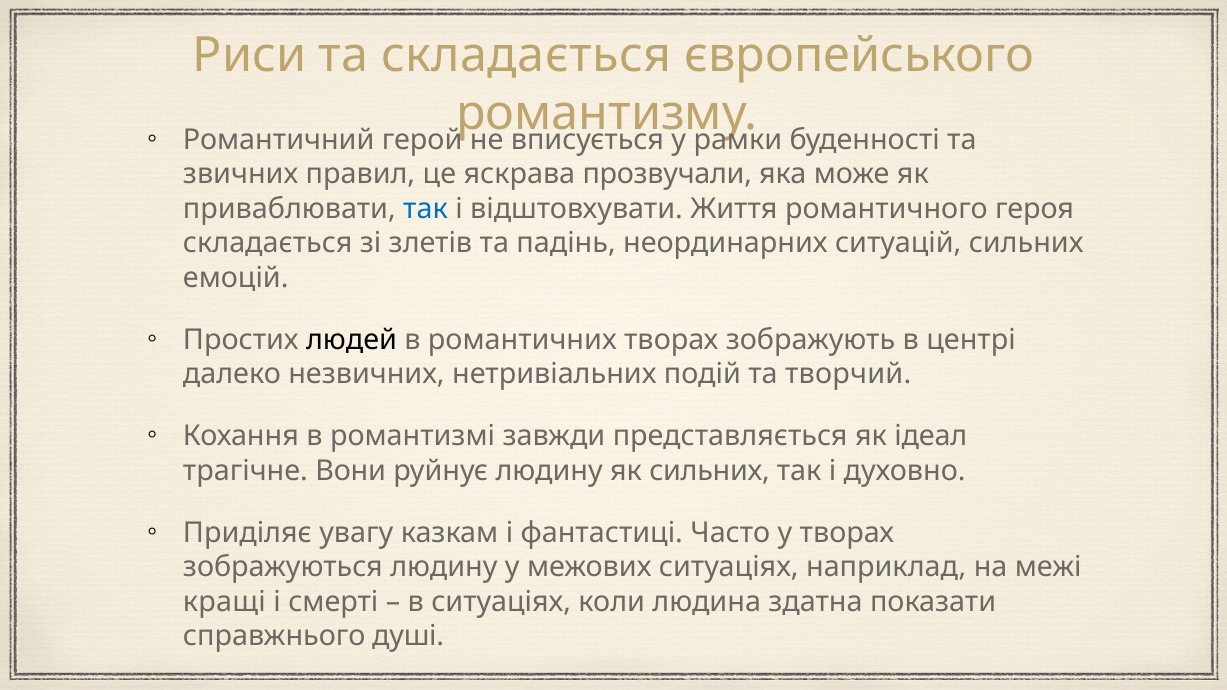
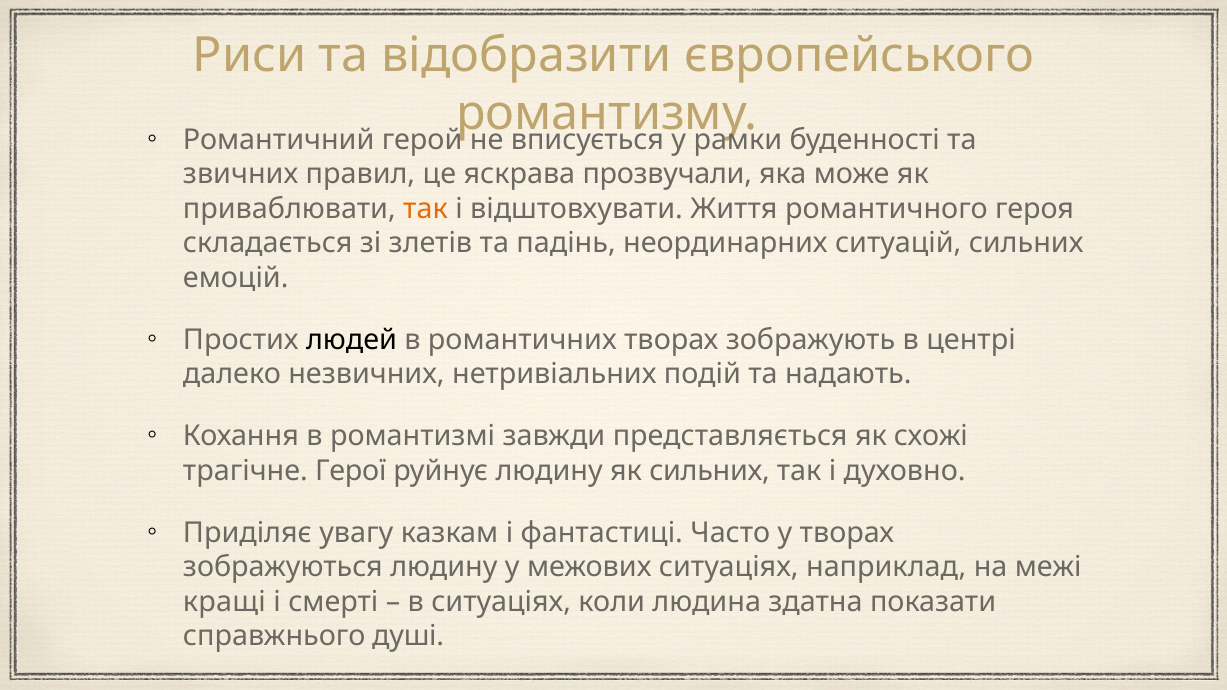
та складається: складається -> відобразити (526, 55)
так colour: blue -> orange (426, 209)
творчий: творчий -> надають (848, 374)
ідеал: ідеал -> схожі (931, 436)
Вони: Вони -> Герої (351, 471)
